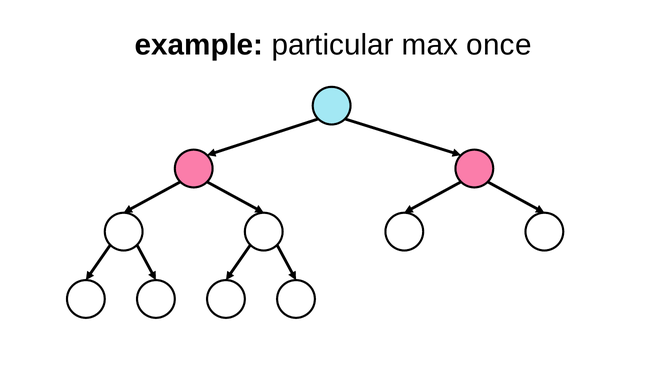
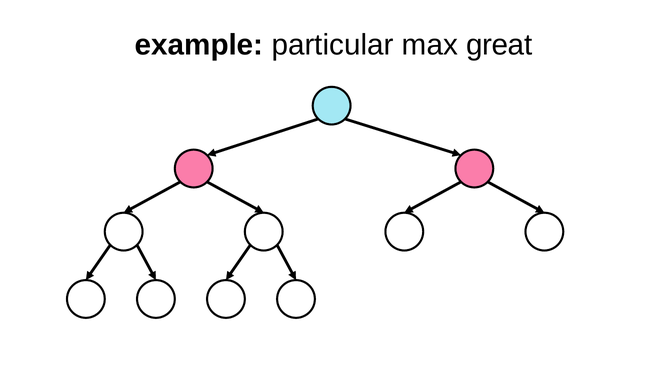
once: once -> great (499, 45)
